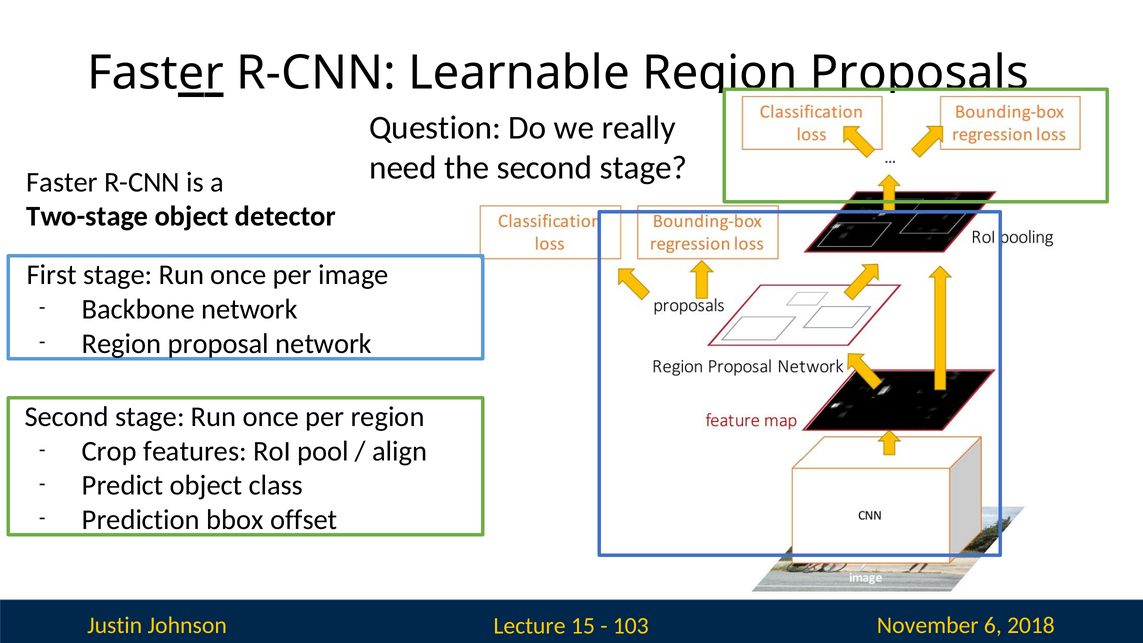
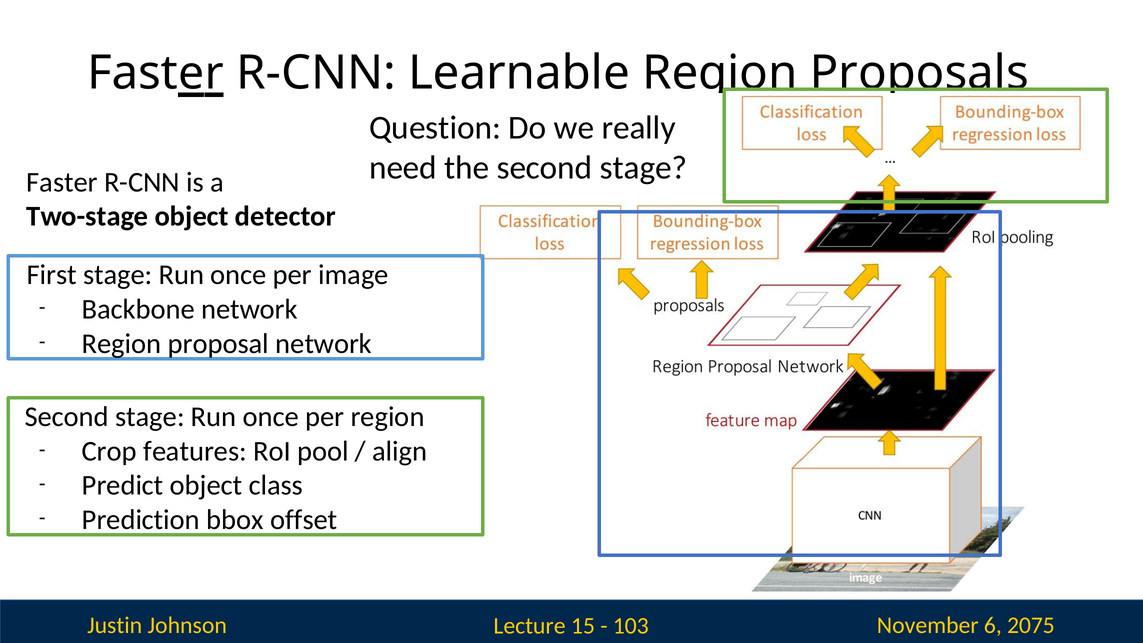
2018: 2018 -> 2075 (1031, 625)
